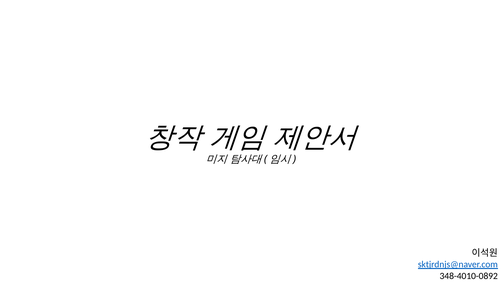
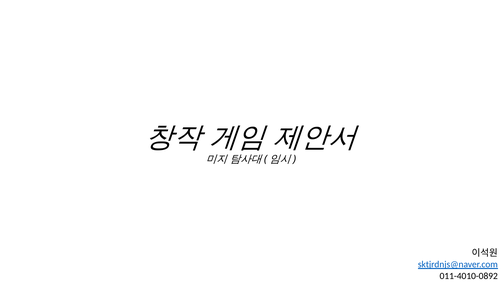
348-4010-0892: 348-4010-0892 -> 011-4010-0892 (469, 275)
